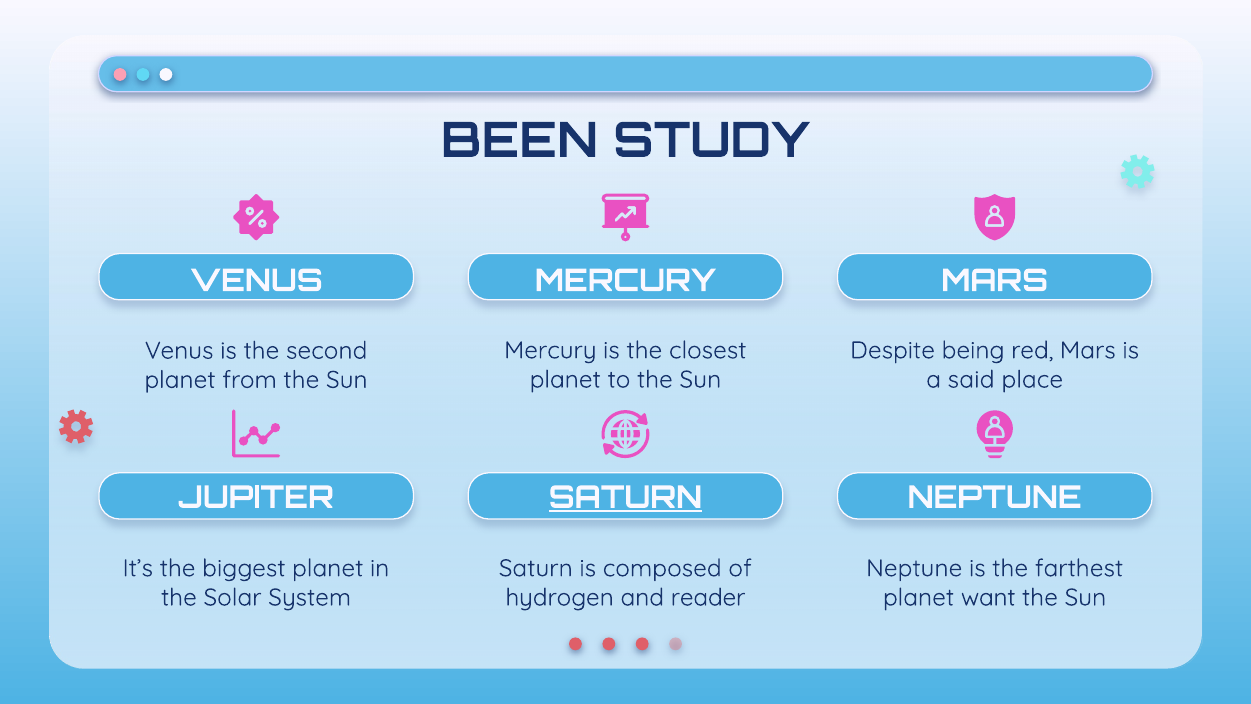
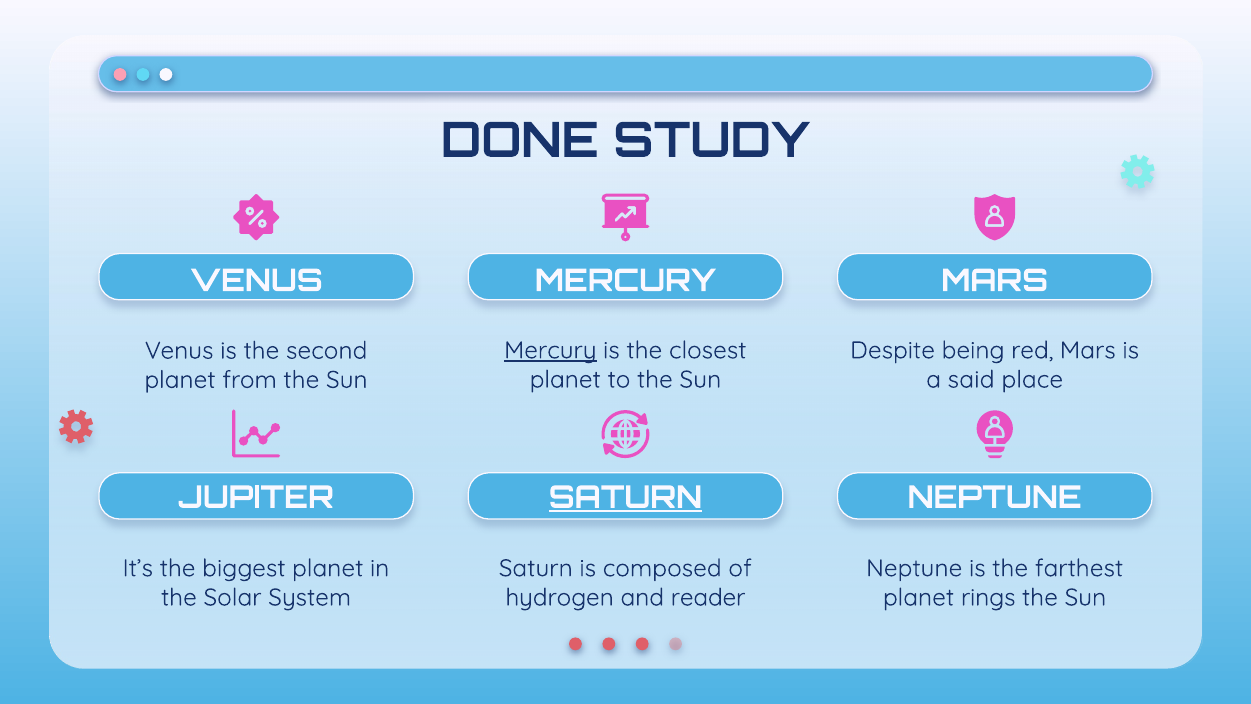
BEEN: BEEN -> DONE (520, 141)
Mercury underline: none -> present (550, 350)
want: want -> rings (988, 597)
